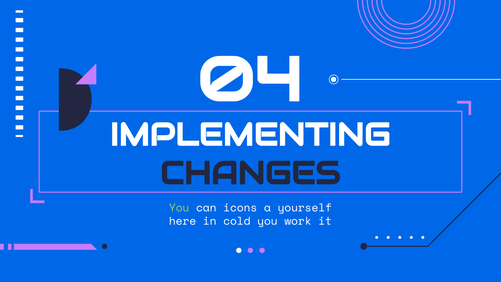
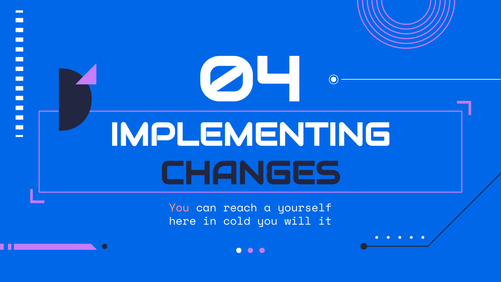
You colour: light green -> pink (179, 208)
icons: icons -> reach (240, 208)
work: work -> will (298, 221)
